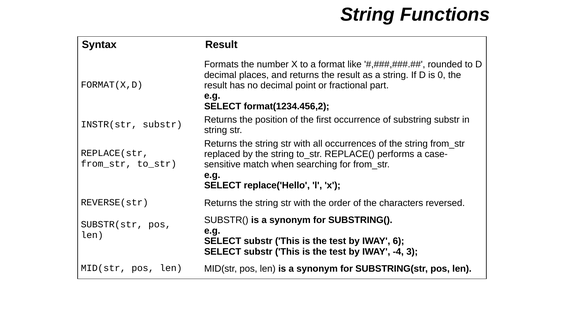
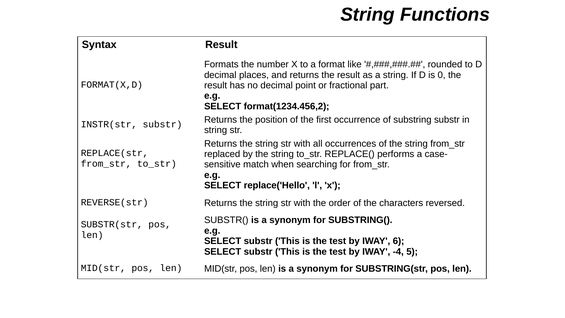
3: 3 -> 5 (412, 251)
